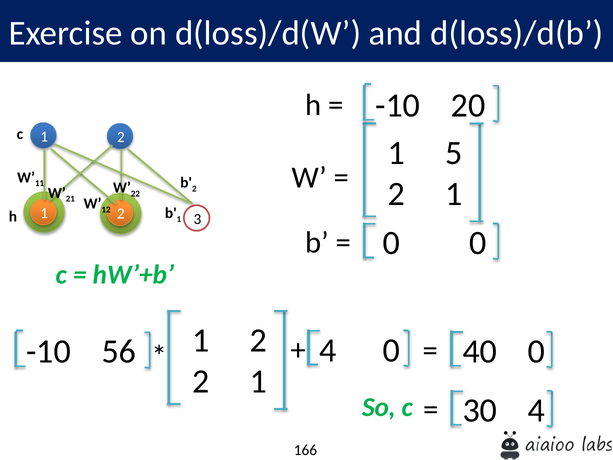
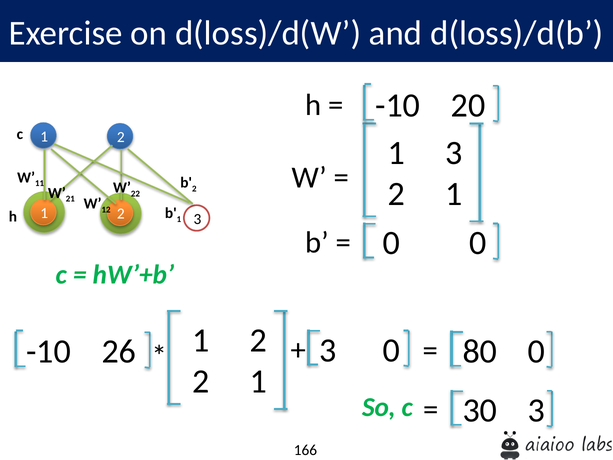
1 5: 5 -> 3 (454, 153)
56: 56 -> 26 (119, 351)
4: 4 -> 3 (328, 350)
40: 40 -> 80 (480, 351)
30 4: 4 -> 3 (536, 410)
